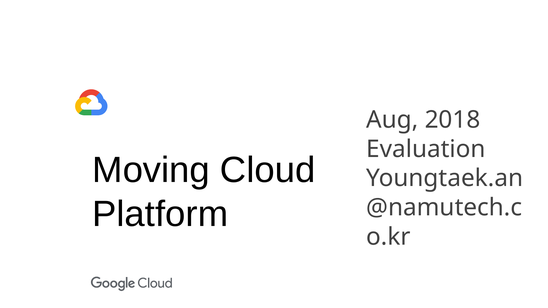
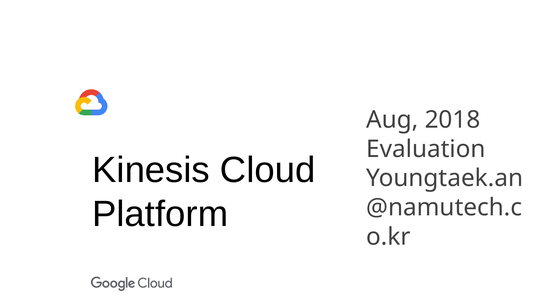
Moving: Moving -> Kinesis (151, 170)
